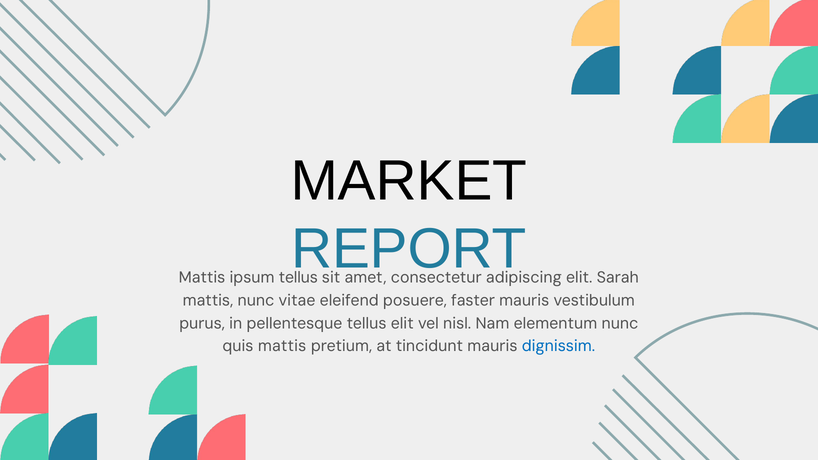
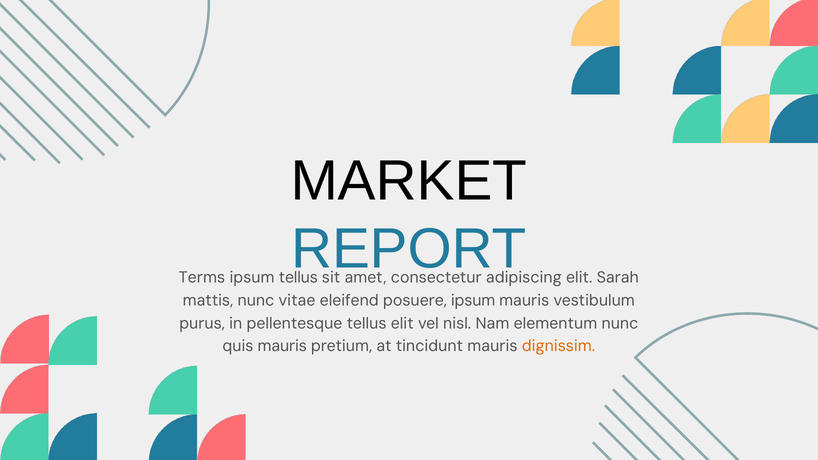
Mattis: Mattis -> Terms (202, 278)
posuere faster: faster -> ipsum (473, 300)
quis mattis: mattis -> mauris (282, 346)
dignissim colour: blue -> orange (558, 346)
